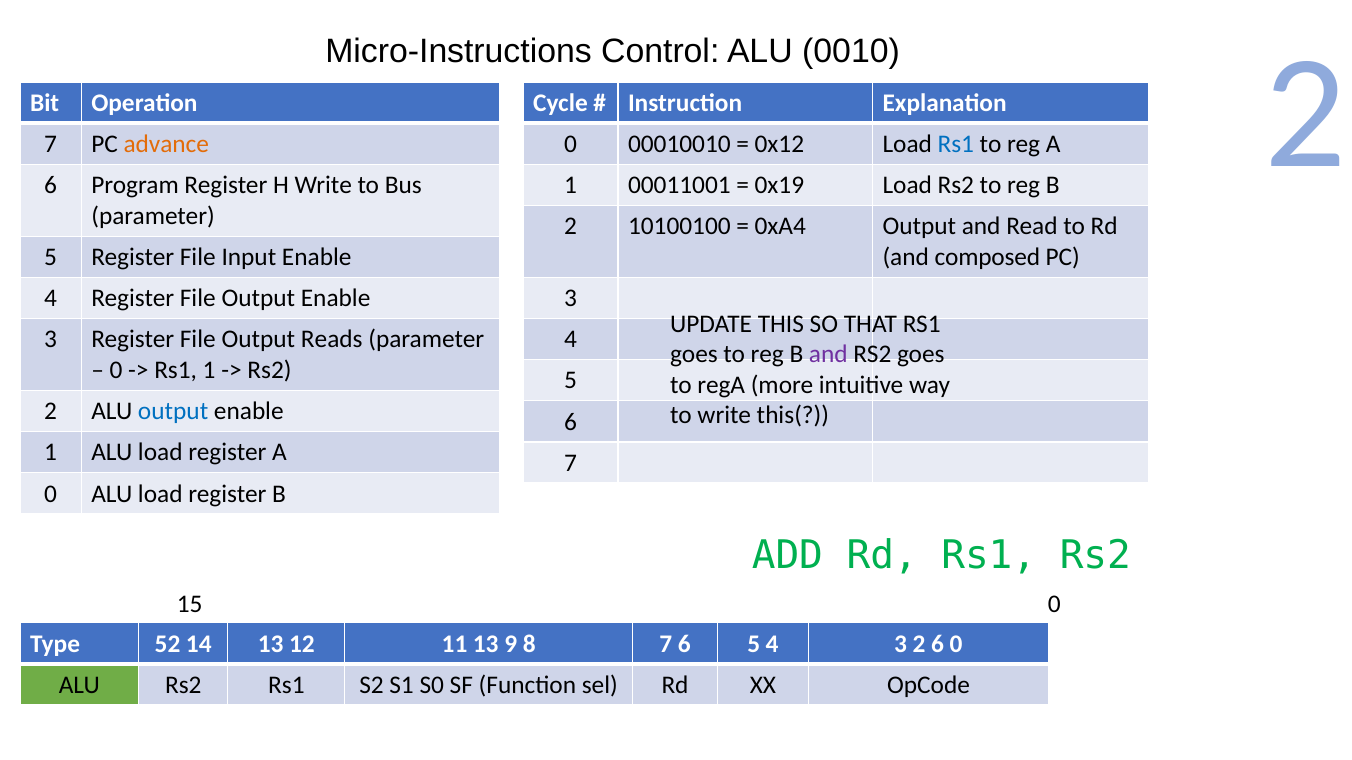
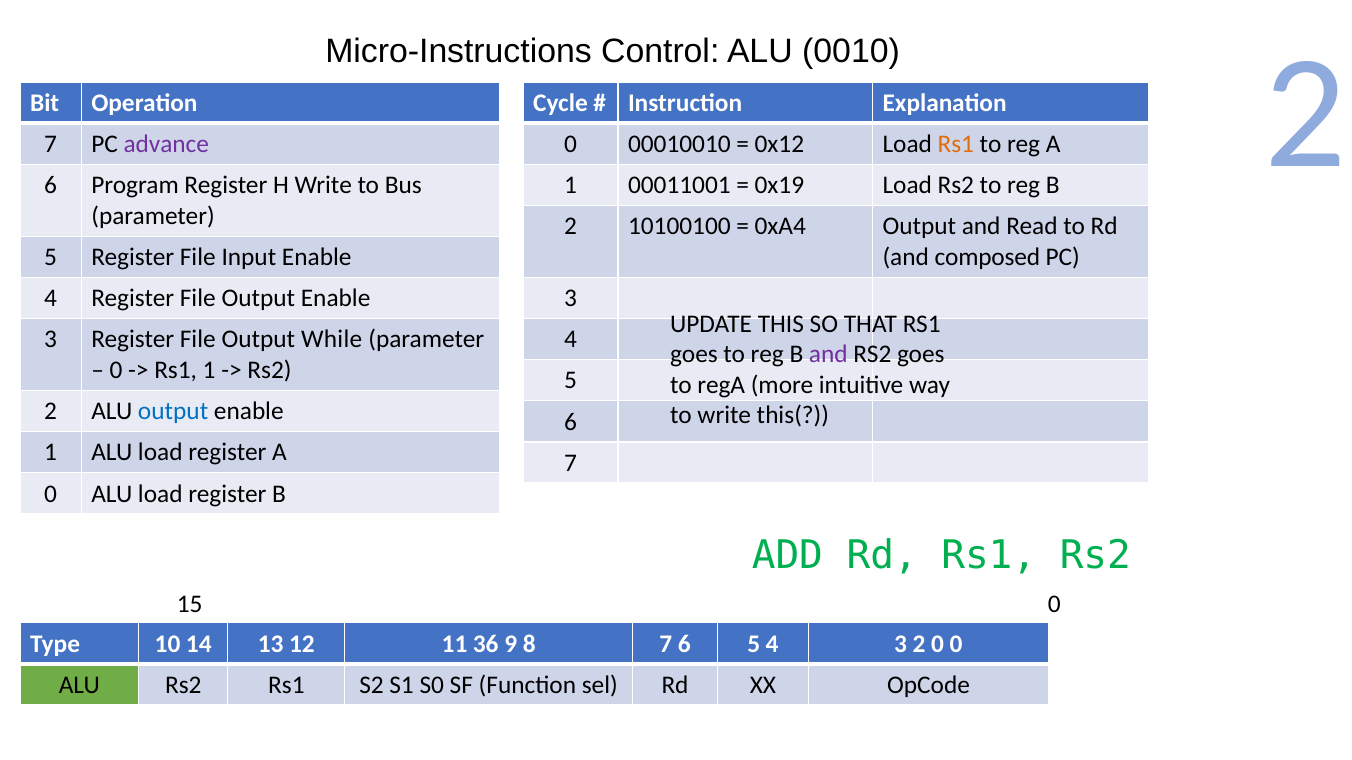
advance colour: orange -> purple (166, 144)
Rs1 colour: blue -> orange (956, 144)
Reads: Reads -> While (332, 340)
52: 52 -> 10 (168, 644)
13: 13 -> 36 (486, 644)
2 6: 6 -> 0 (938, 644)
